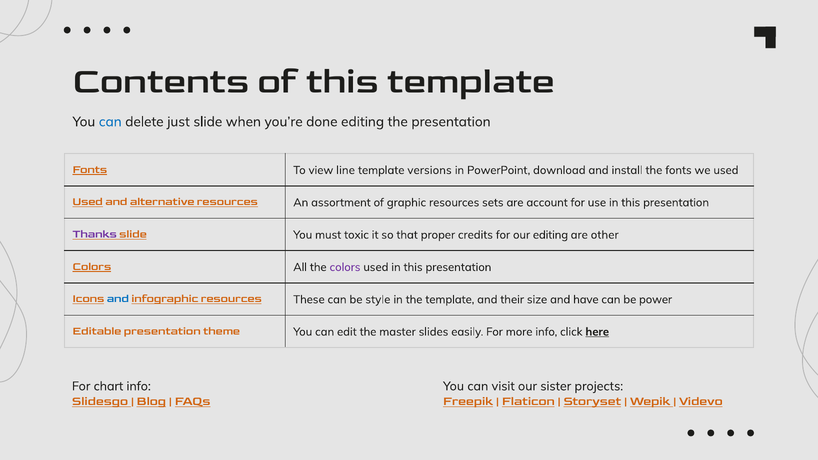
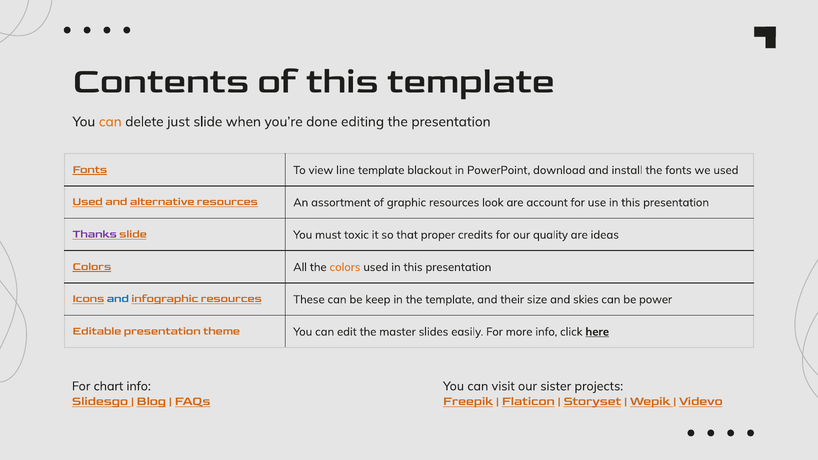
can colour: blue -> orange (110, 122)
versions: versions -> blackout (430, 170)
sets: sets -> look (493, 203)
our editing: editing -> quality (550, 235)
other: other -> ideas (605, 235)
colors colour: purple -> orange (345, 267)
style: style -> keep (378, 300)
have: have -> skies (586, 300)
